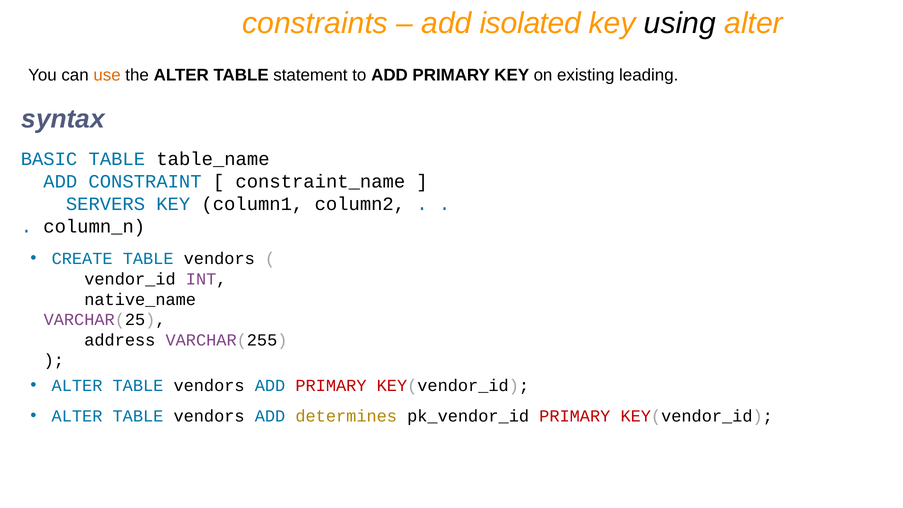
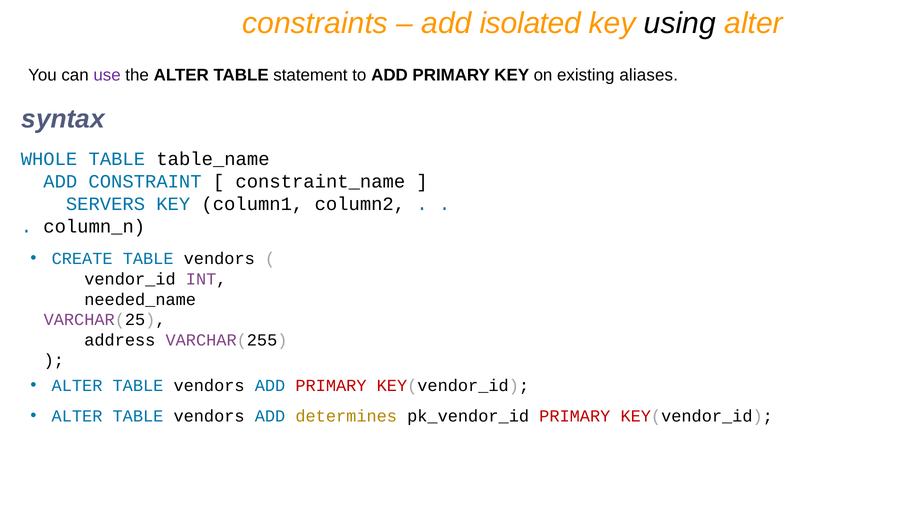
use colour: orange -> purple (107, 75)
leading: leading -> aliases (649, 75)
BASIC: BASIC -> WHOLE (49, 159)
native_name: native_name -> needed_name (140, 299)
